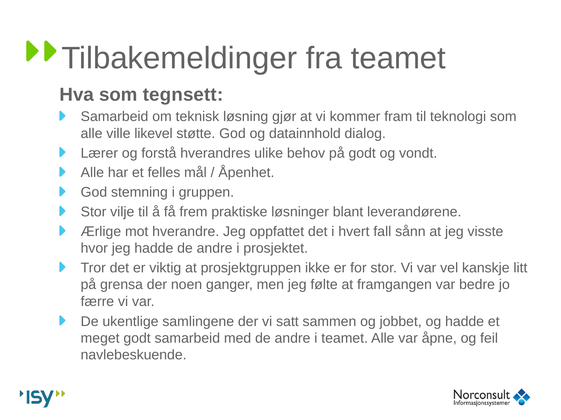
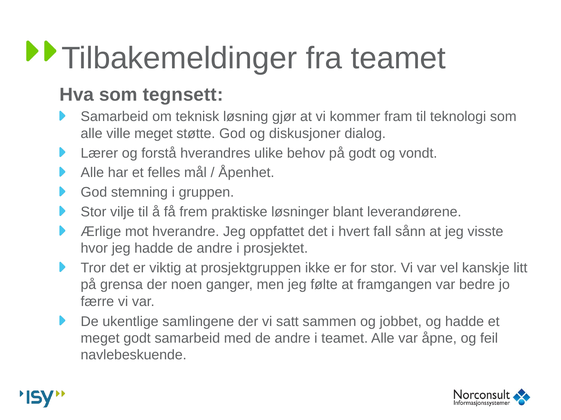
ville likevel: likevel -> meget (154, 134)
datainnhold: datainnhold -> diskusjoner (305, 134)
